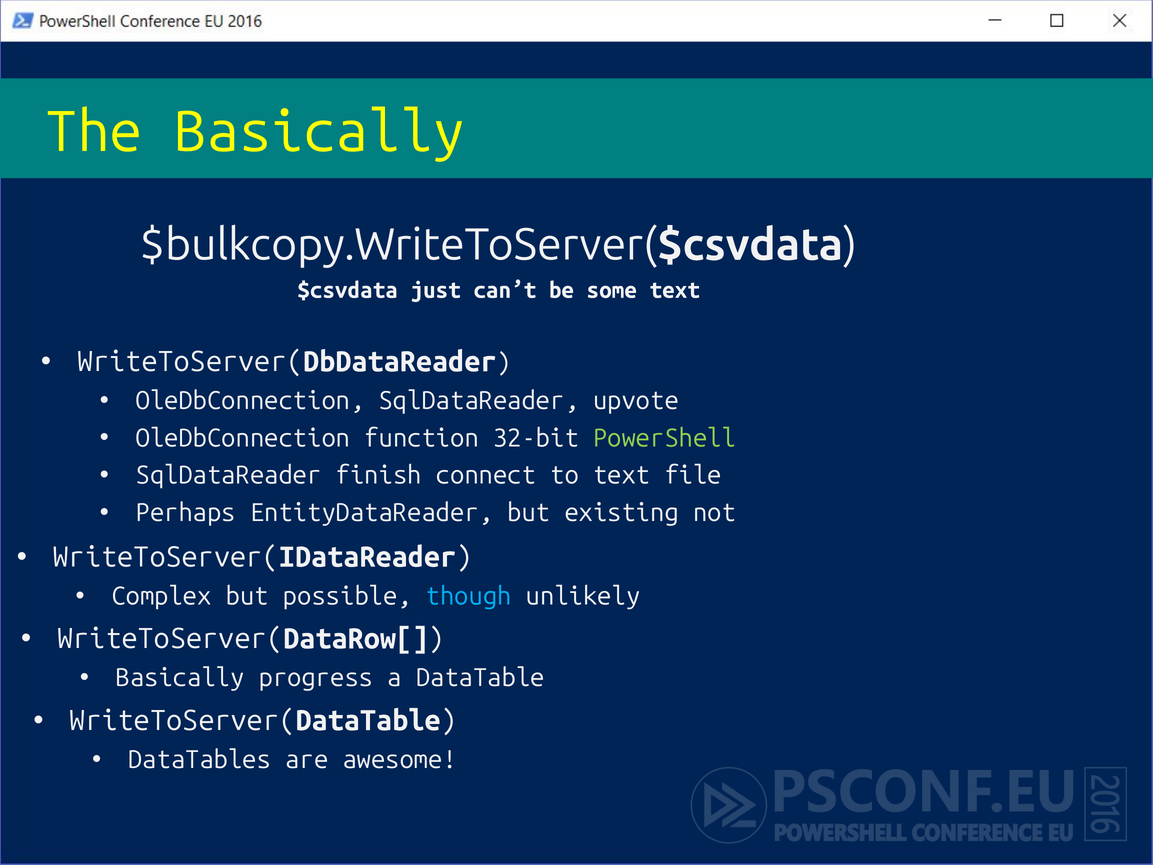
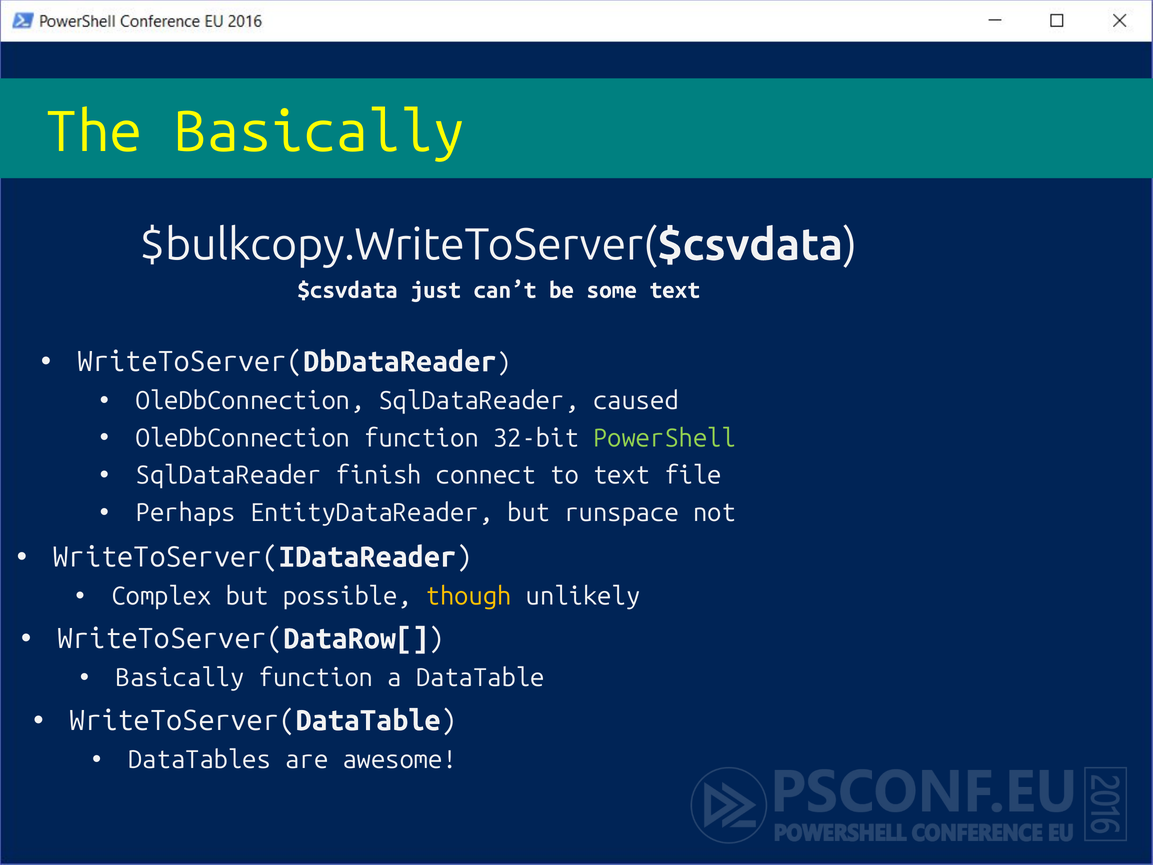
upvote: upvote -> caused (636, 401)
existing: existing -> runspace (622, 513)
though colour: light blue -> yellow (469, 596)
Basically progress: progress -> function (316, 678)
